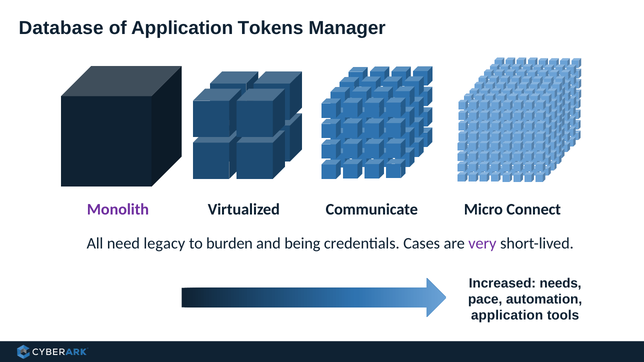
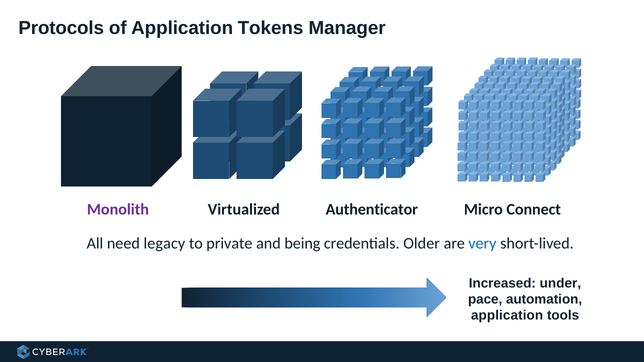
Database: Database -> Protocols (61, 28)
Communicate: Communicate -> Authenticator (372, 210)
burden: burden -> private (229, 244)
Cases: Cases -> Older (422, 244)
very colour: purple -> blue (482, 244)
needs: needs -> under (560, 283)
